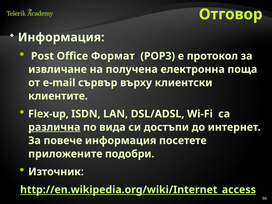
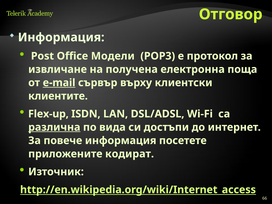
Формат: Формат -> Модели (113, 56)
e-mail underline: none -> present (59, 83)
подобри: подобри -> кодират (130, 154)
